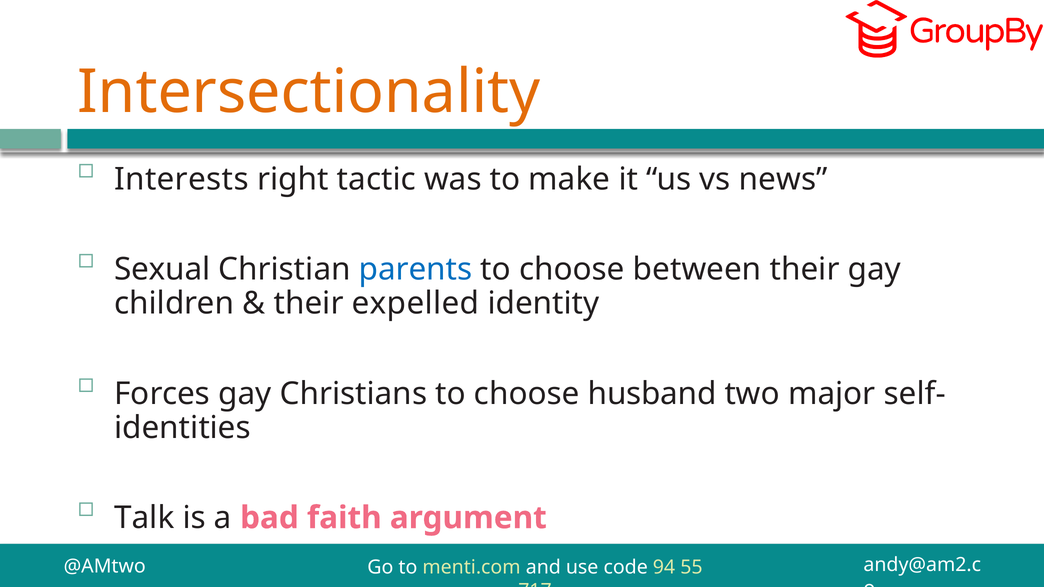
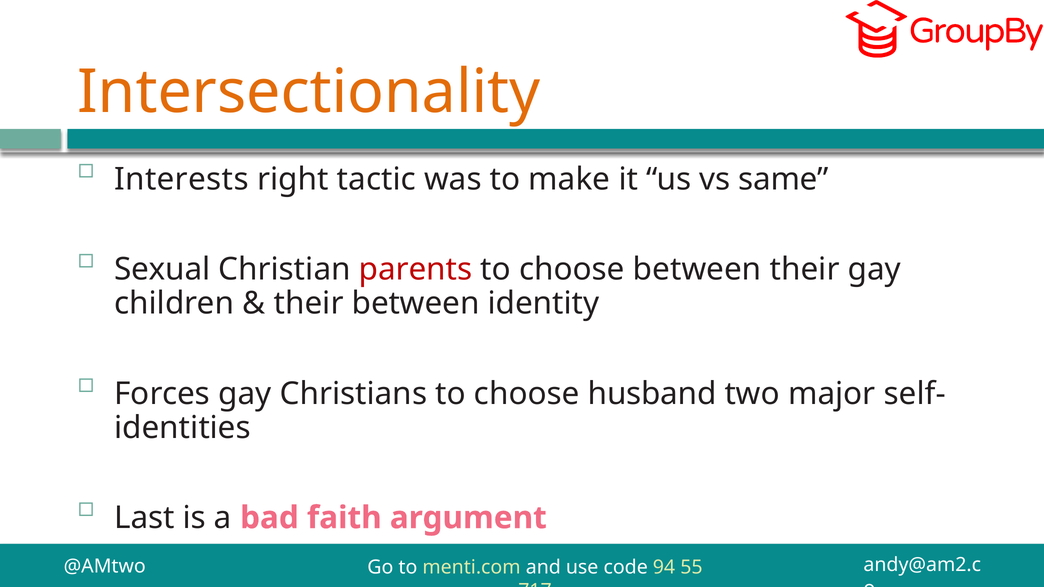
news: news -> same (783, 179)
parents colour: blue -> red (416, 270)
their expelled: expelled -> between (416, 304)
Talk: Talk -> Last (144, 518)
